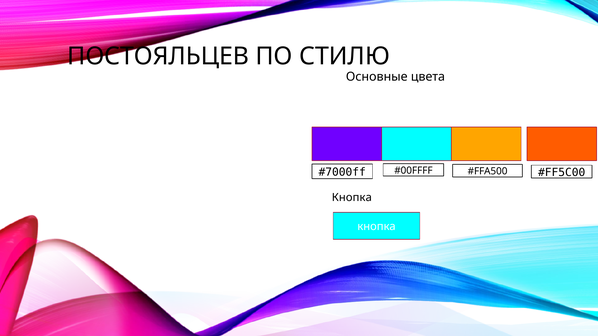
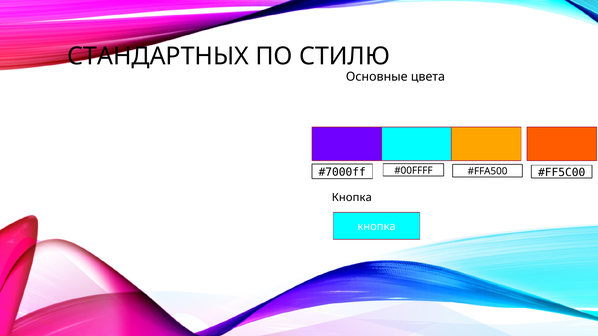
ПОСТОЯЛЬЦЕВ: ПОСТОЯЛЬЦЕВ -> СТАНДАРТНЫХ (158, 56)
